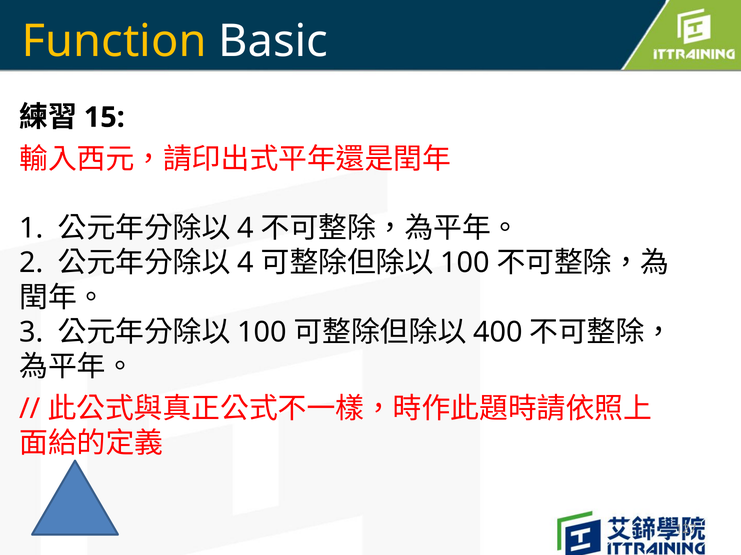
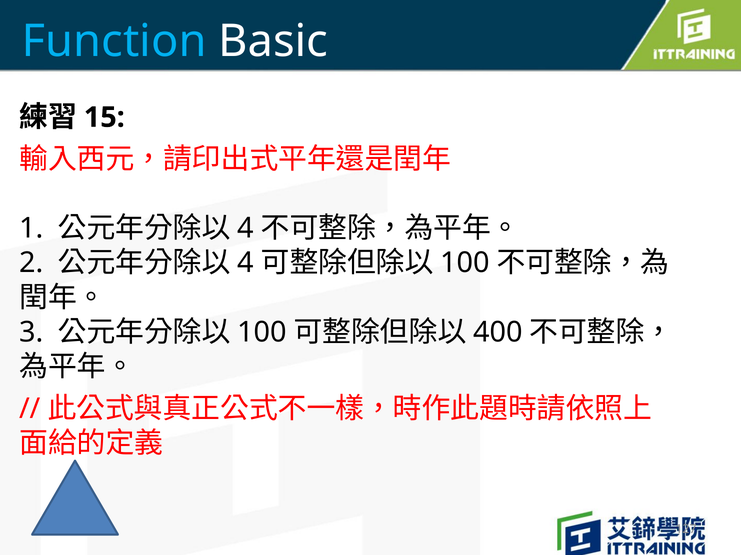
Function colour: yellow -> light blue (114, 41)
